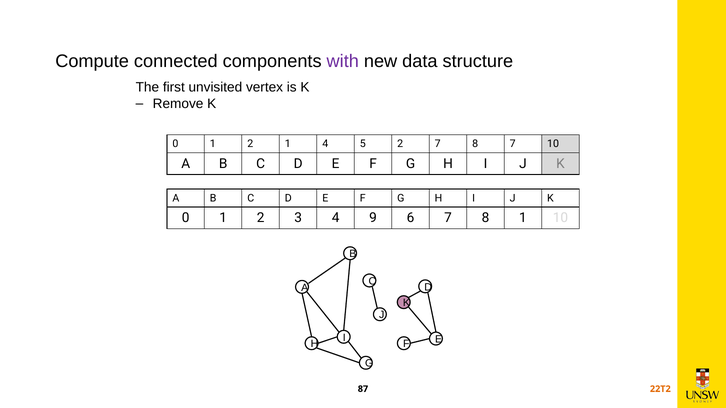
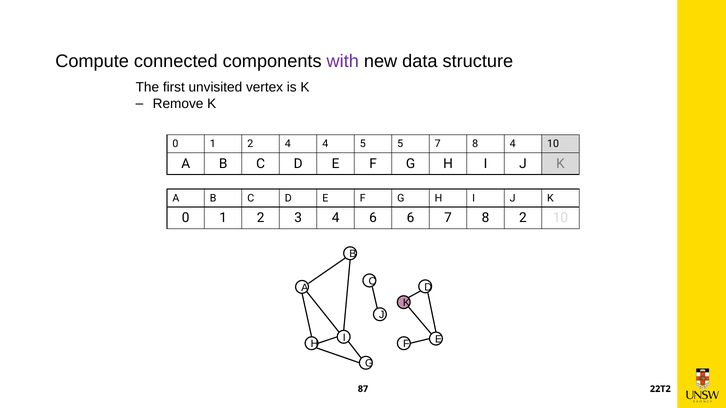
2 1: 1 -> 4 (288, 144)
5 2: 2 -> 5 (400, 144)
8 7: 7 -> 4 (513, 144)
4 9: 9 -> 6 (373, 218)
8 1: 1 -> 2 (523, 218)
22T2 colour: orange -> black (660, 389)
